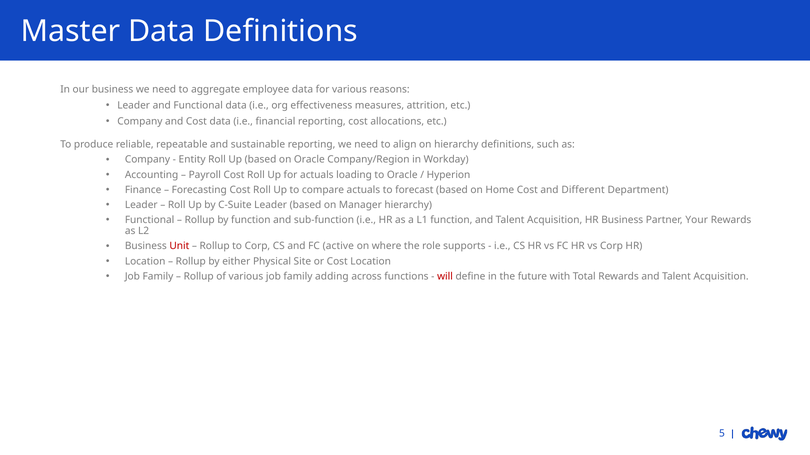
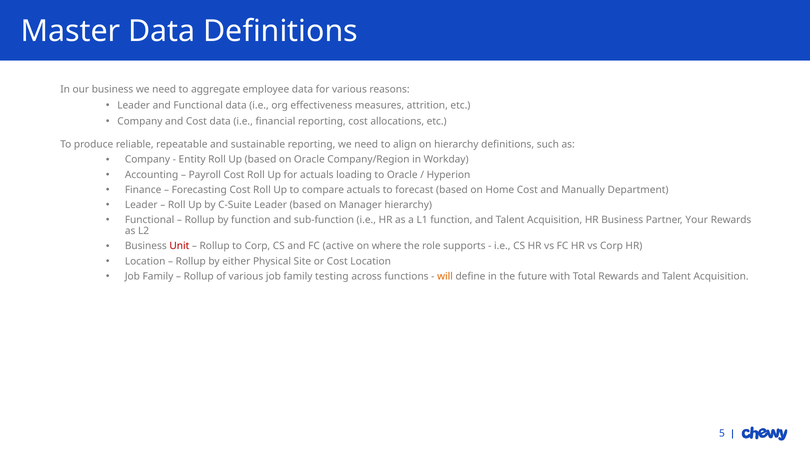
Different: Different -> Manually (583, 190)
adding: adding -> testing (332, 277)
will colour: red -> orange (445, 277)
